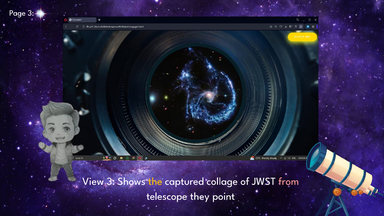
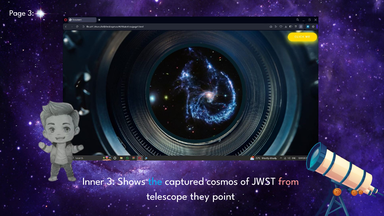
View: View -> Inner (93, 181)
the colour: yellow -> light blue (155, 181)
collage: collage -> cosmos (222, 181)
